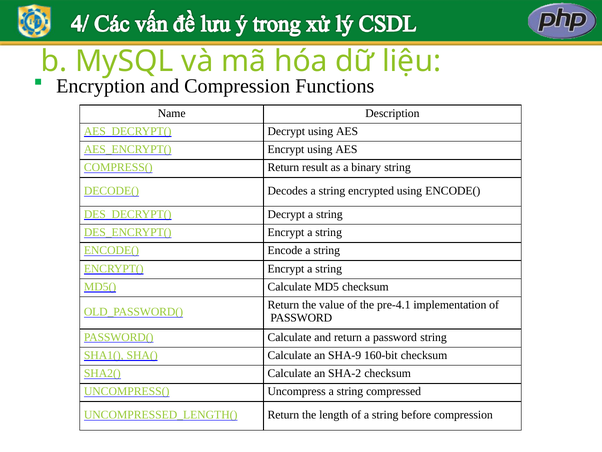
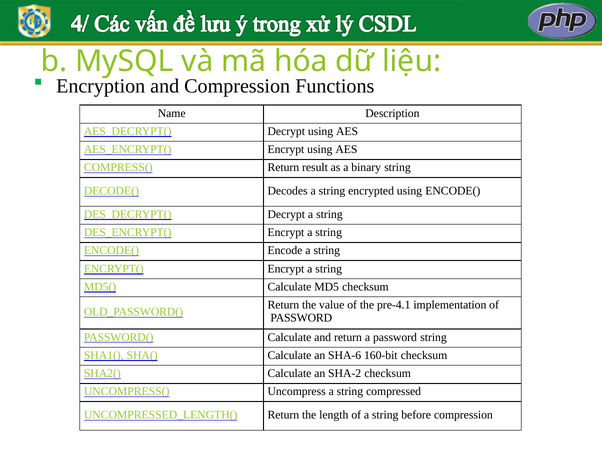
SHA-9: SHA-9 -> SHA-6 (345, 355)
